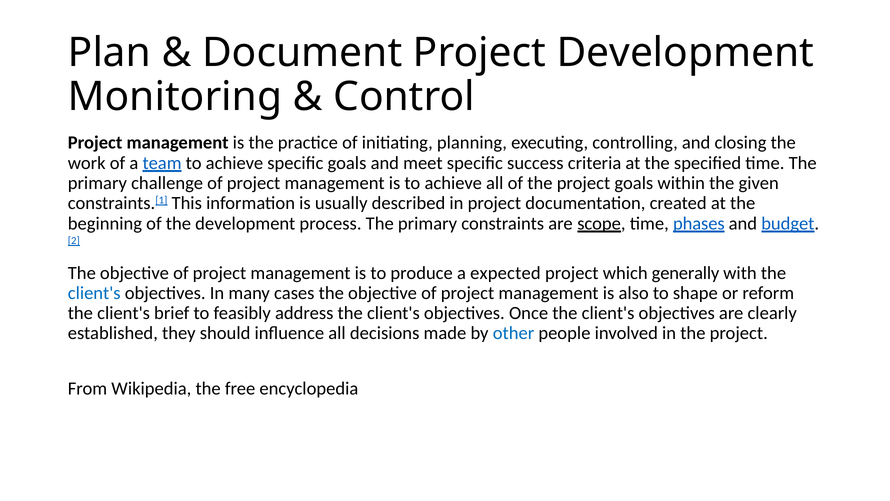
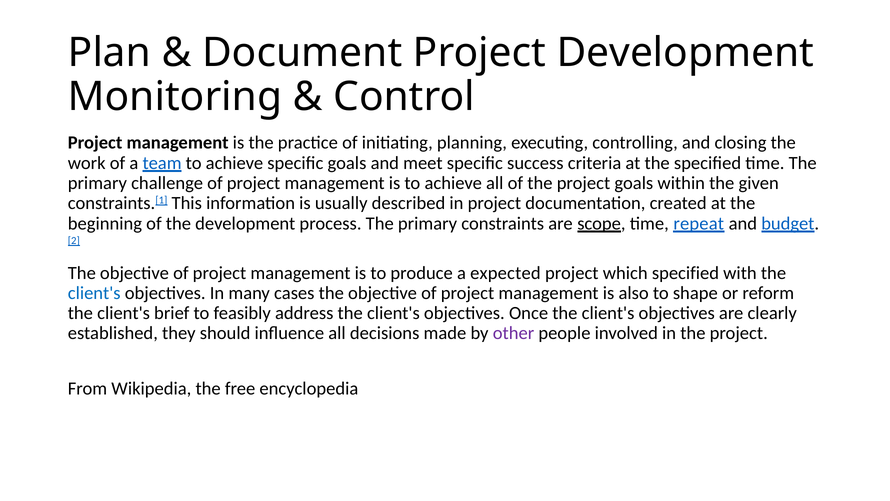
phases: phases -> repeat (699, 223)
which generally: generally -> specified (685, 273)
other colour: blue -> purple (513, 333)
